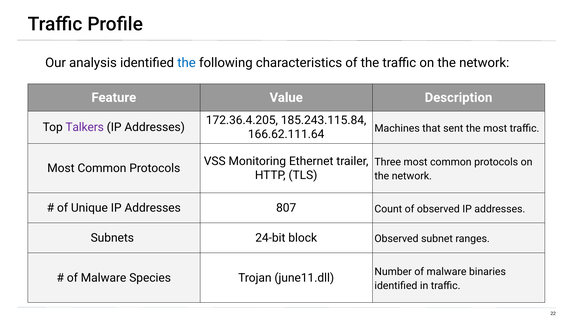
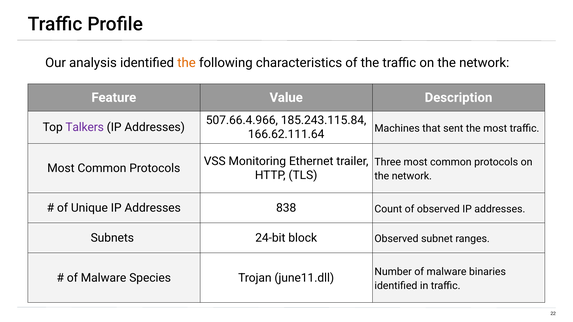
the colour: blue -> orange (187, 63)
172.36.4.205: 172.36.4.205 -> 507.66.4.966 (242, 121)
807: 807 -> 838 (286, 208)
